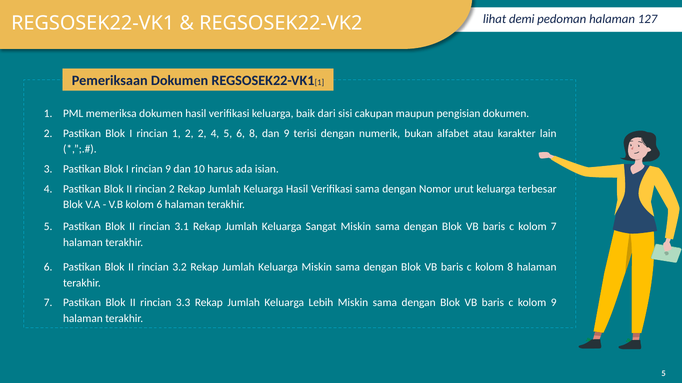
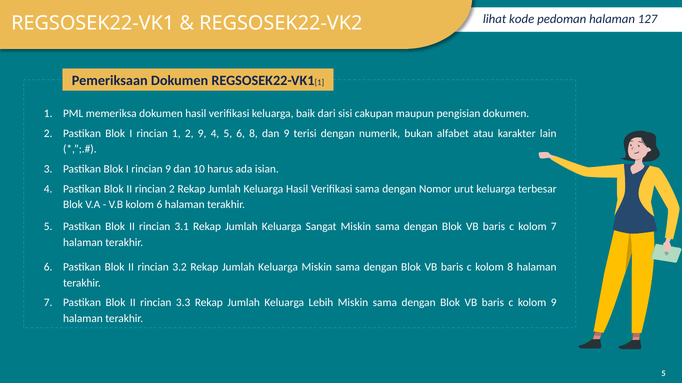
demi: demi -> kode (522, 19)
2 2: 2 -> 9 (202, 134)
